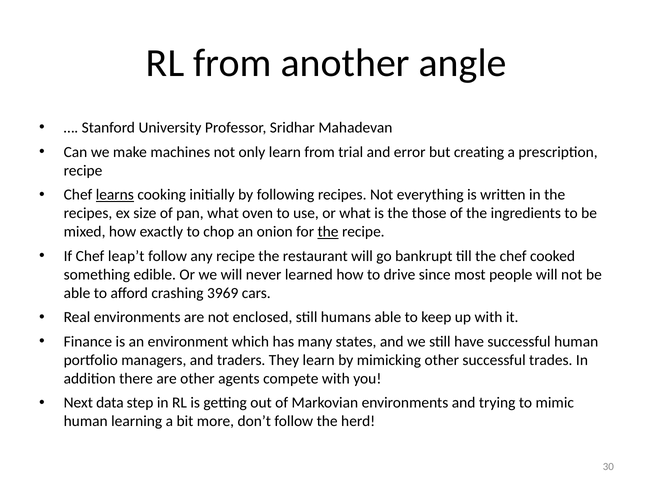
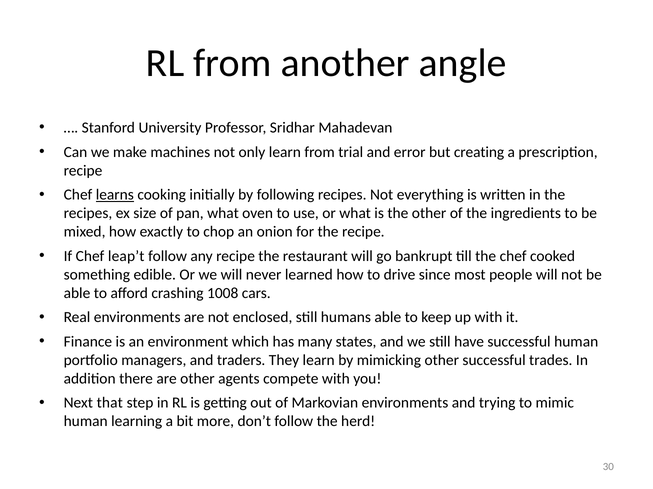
the those: those -> other (429, 214)
the underline: present -> none (328, 232)
3969: 3969 -> 1008 (223, 293)
data: data -> that (110, 403)
